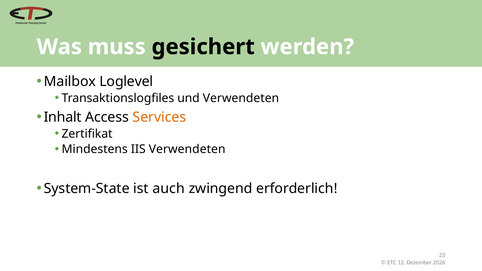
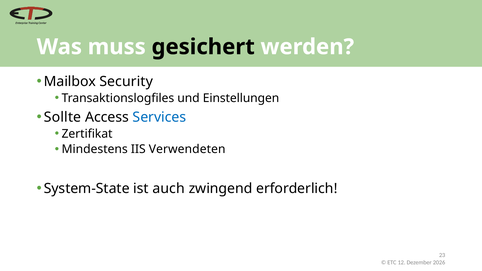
Loglevel: Loglevel -> Security (126, 81)
und Verwendeten: Verwendeten -> Einstellungen (241, 98)
Inhalt: Inhalt -> Sollte (63, 117)
Services colour: orange -> blue (159, 117)
